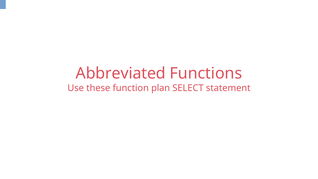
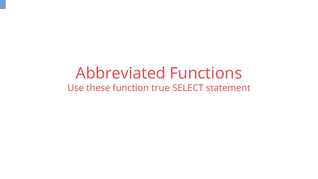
plan: plan -> true (161, 88)
